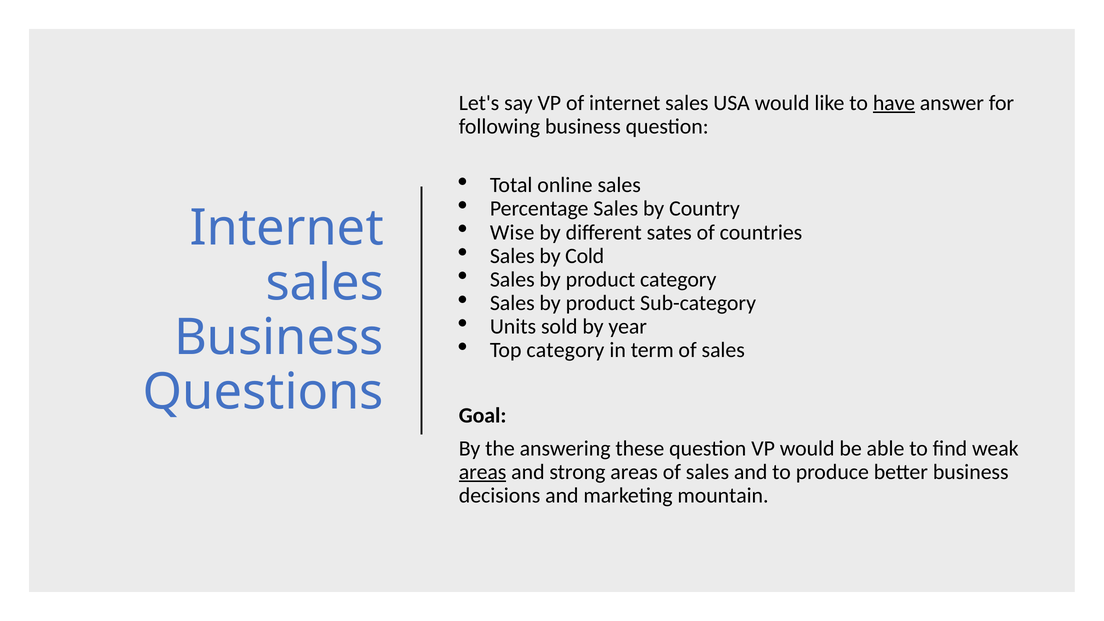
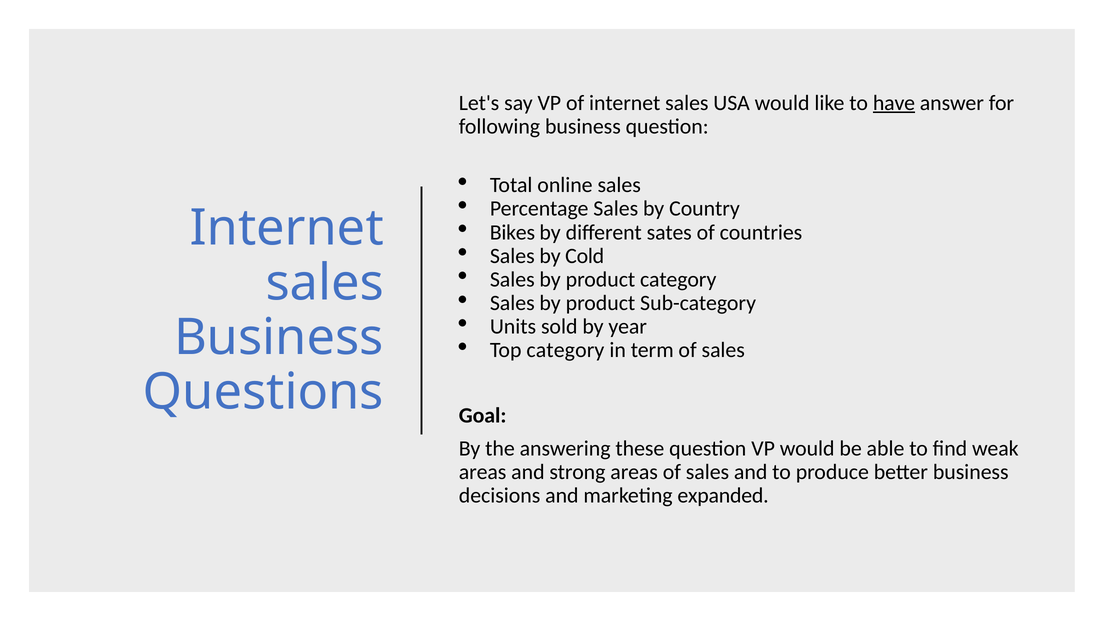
Wise: Wise -> Bikes (512, 232)
areas underline: present -> none (483, 472)
mountain: mountain -> expanded (723, 496)
